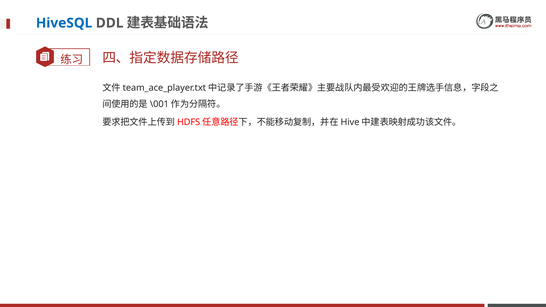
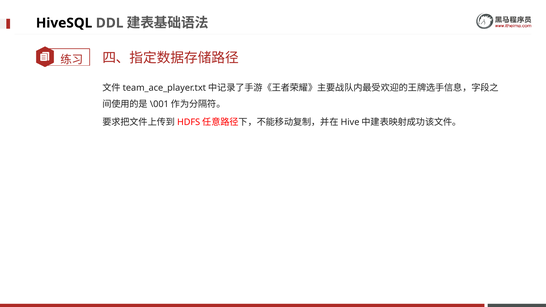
HiveSQL colour: blue -> black (64, 23)
